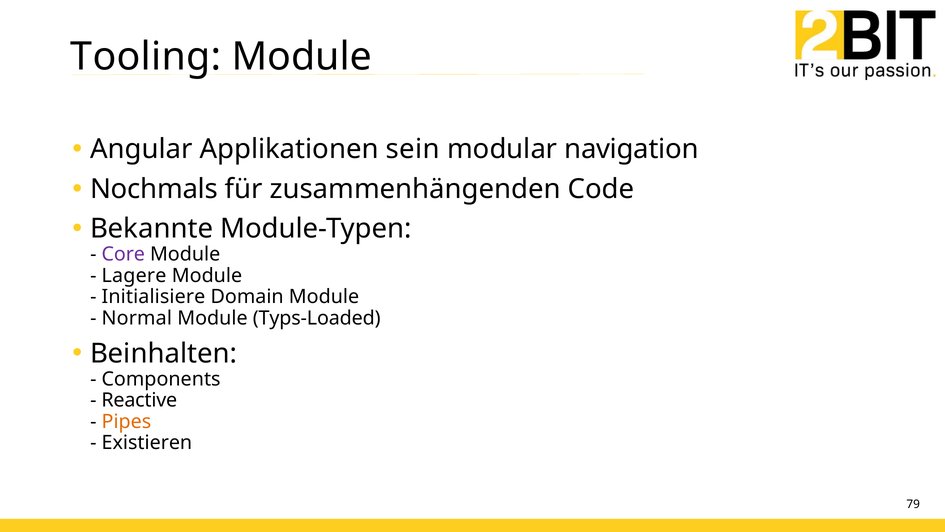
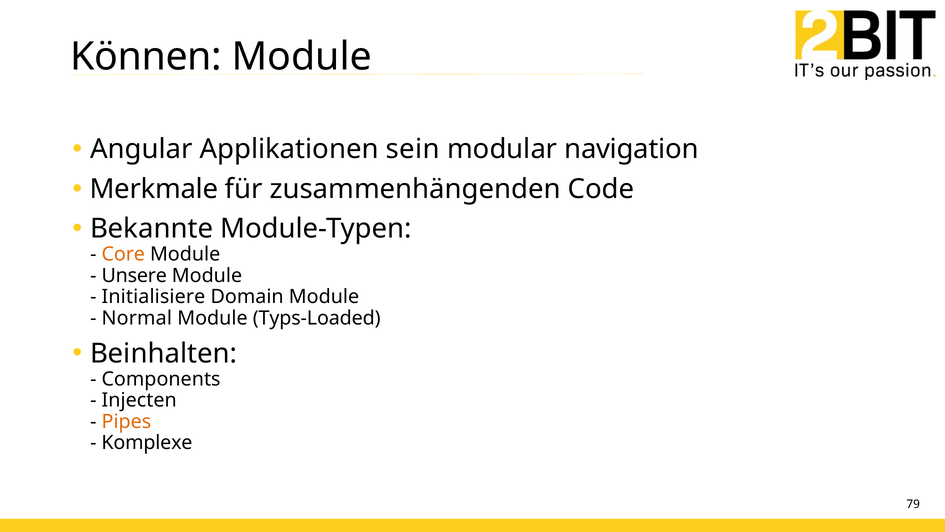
Tooling: Tooling -> Können (146, 57)
Nochmals: Nochmals -> Merkmale (154, 189)
Core colour: purple -> orange (123, 254)
Lagere: Lagere -> Unsere (134, 275)
Reactive: Reactive -> Injecten (139, 400)
Existieren: Existieren -> Komplexe (147, 443)
